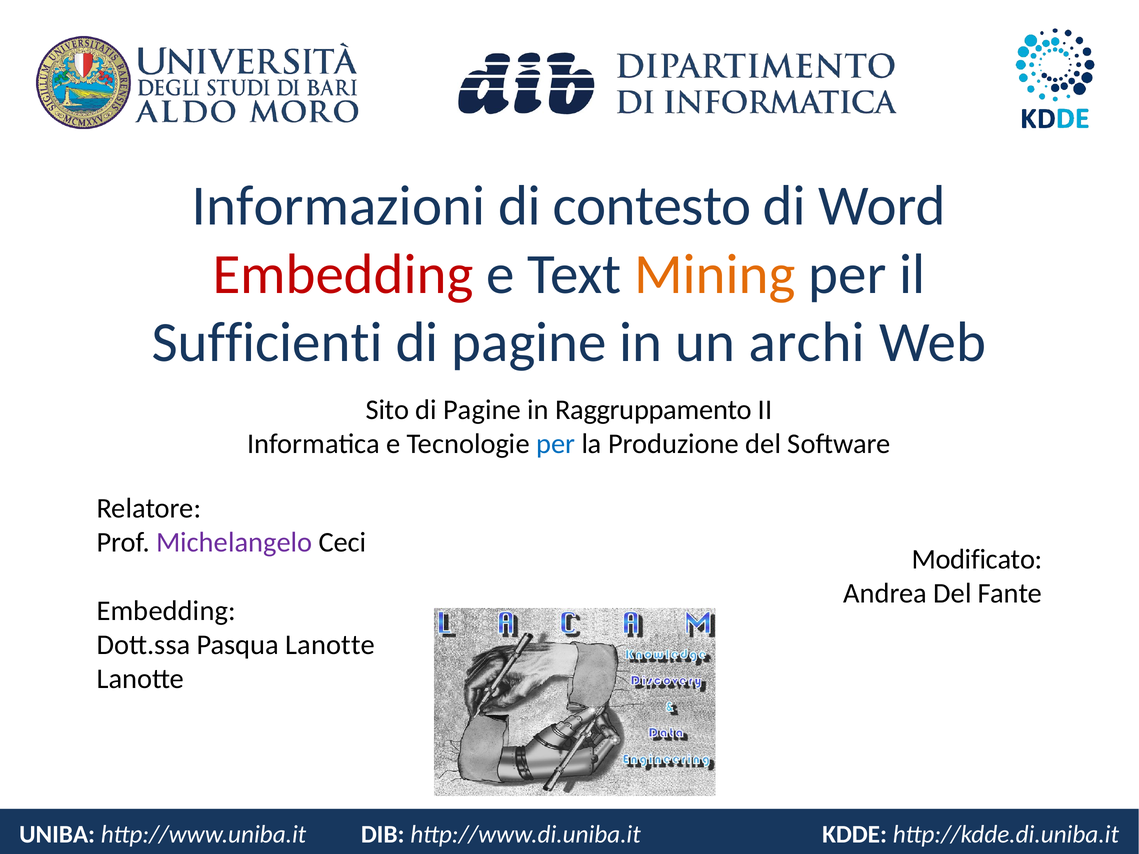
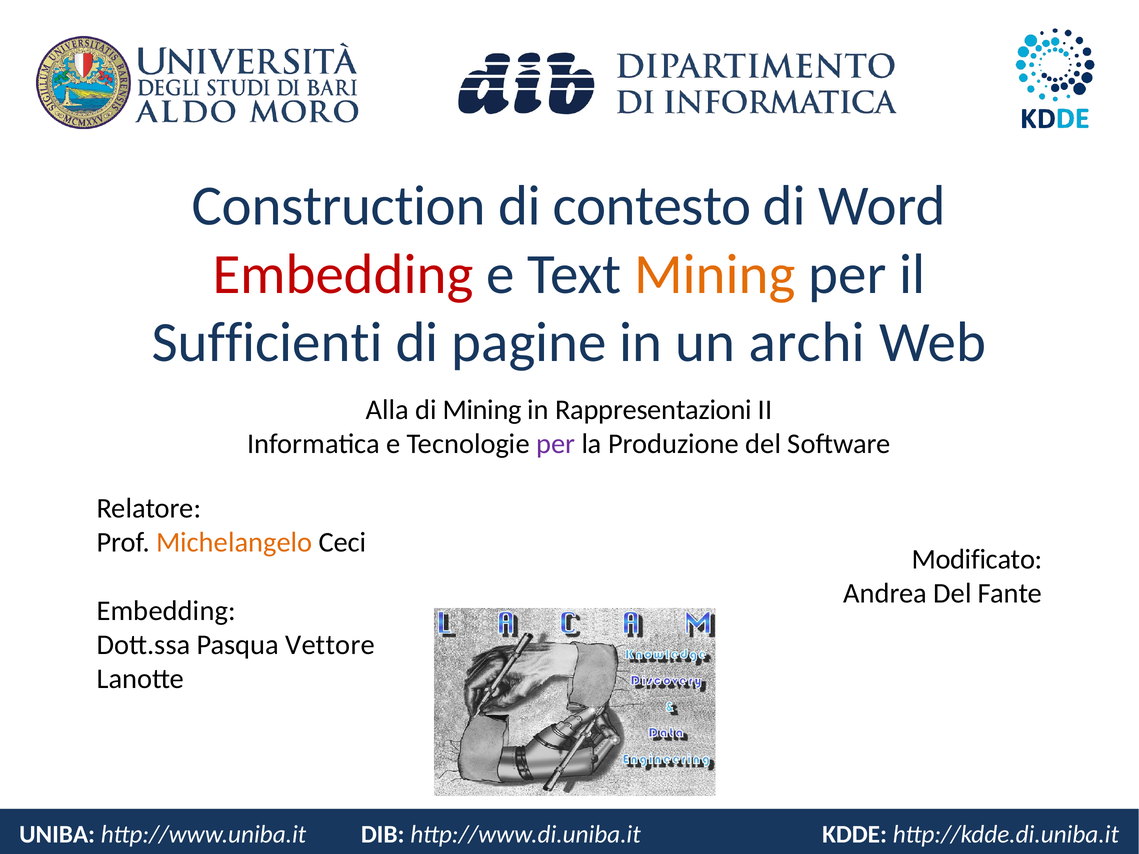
Informazioni: Informazioni -> Construction (339, 206)
Sito: Sito -> Alla (387, 410)
Pagine: Pagine -> Mining (482, 410)
Raggruppamento: Raggruppamento -> Rappresentazioni (654, 410)
per colour: blue -> purple (556, 444)
Michelangelo colour: purple -> orange (234, 543)
Pasqua Lanotte: Lanotte -> Vettore (330, 645)
